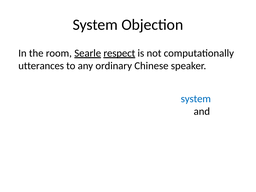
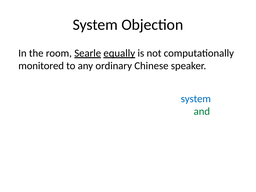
respect: respect -> equally (119, 53)
utterances: utterances -> monitored (41, 66)
and colour: black -> green (202, 111)
